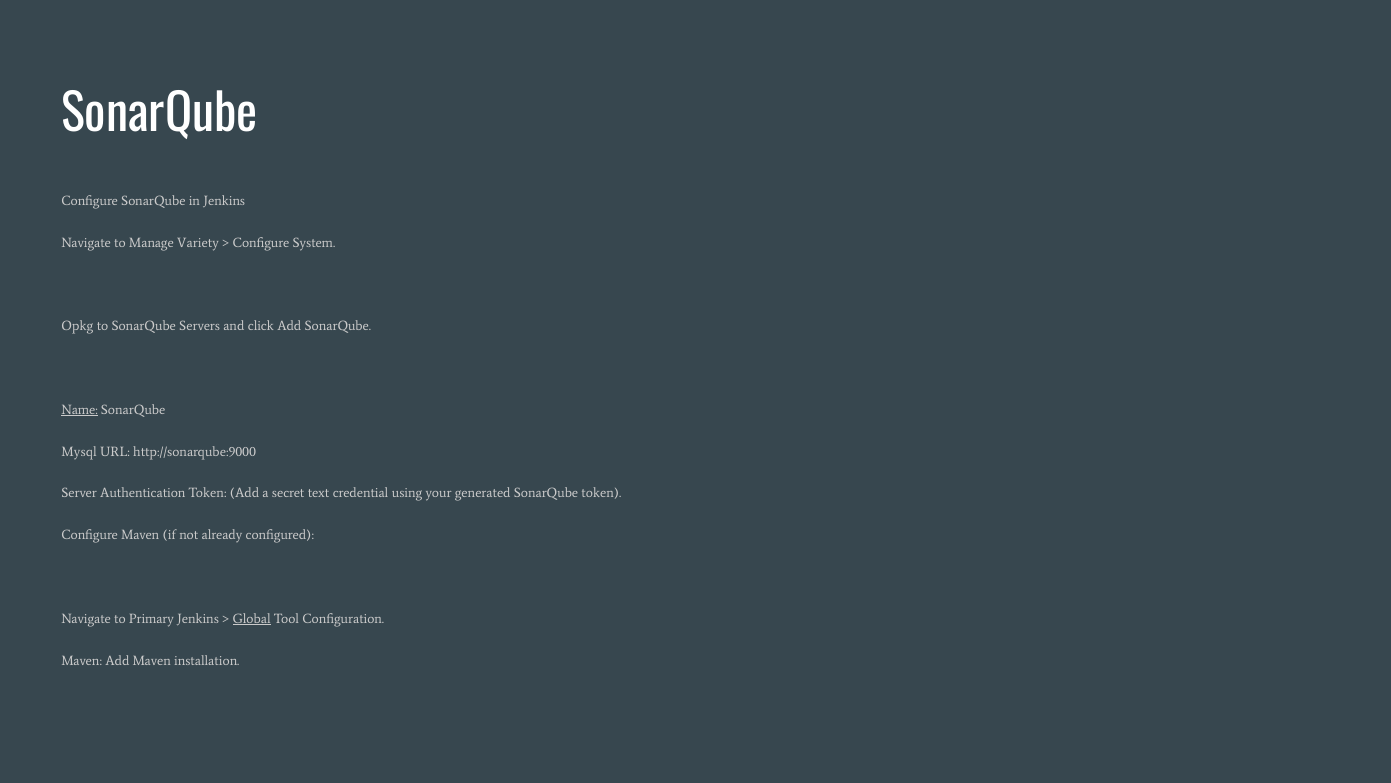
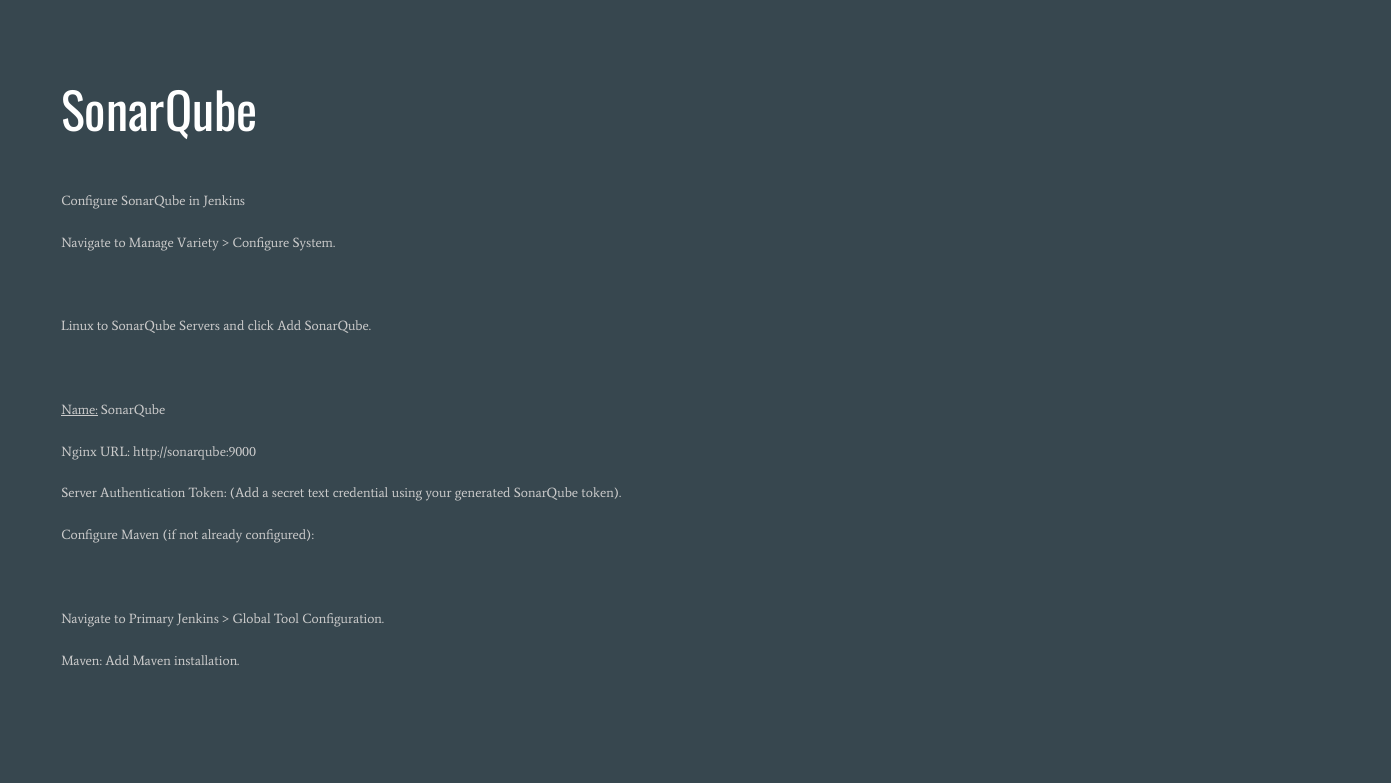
Opkg: Opkg -> Linux (77, 326)
Mysql: Mysql -> Nginx (79, 451)
Global underline: present -> none (252, 619)
